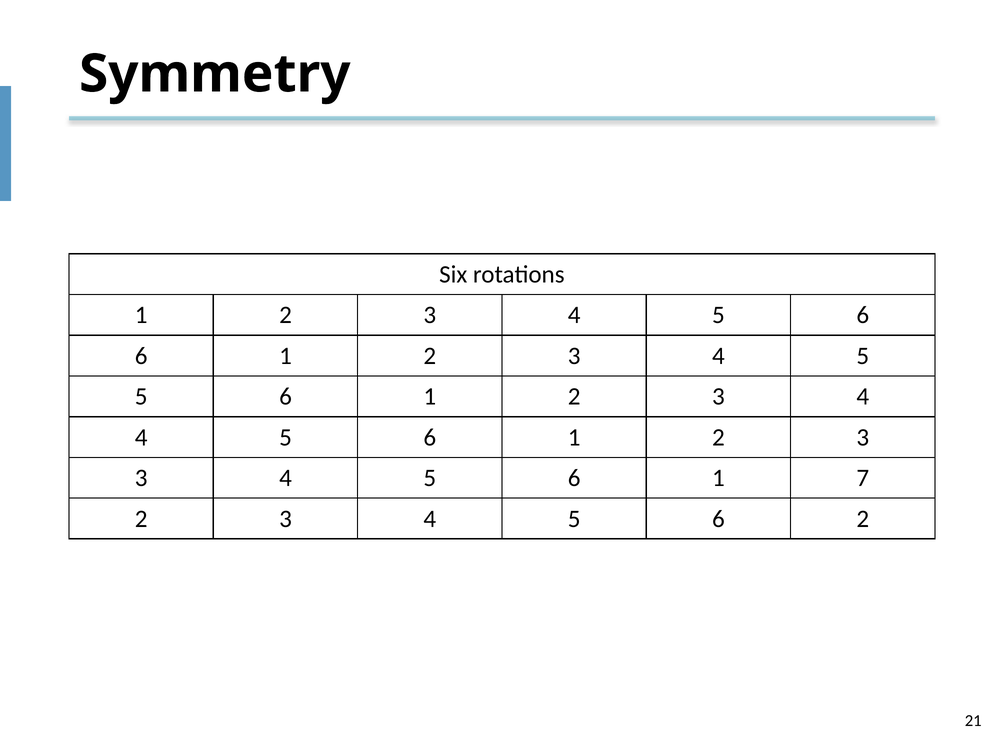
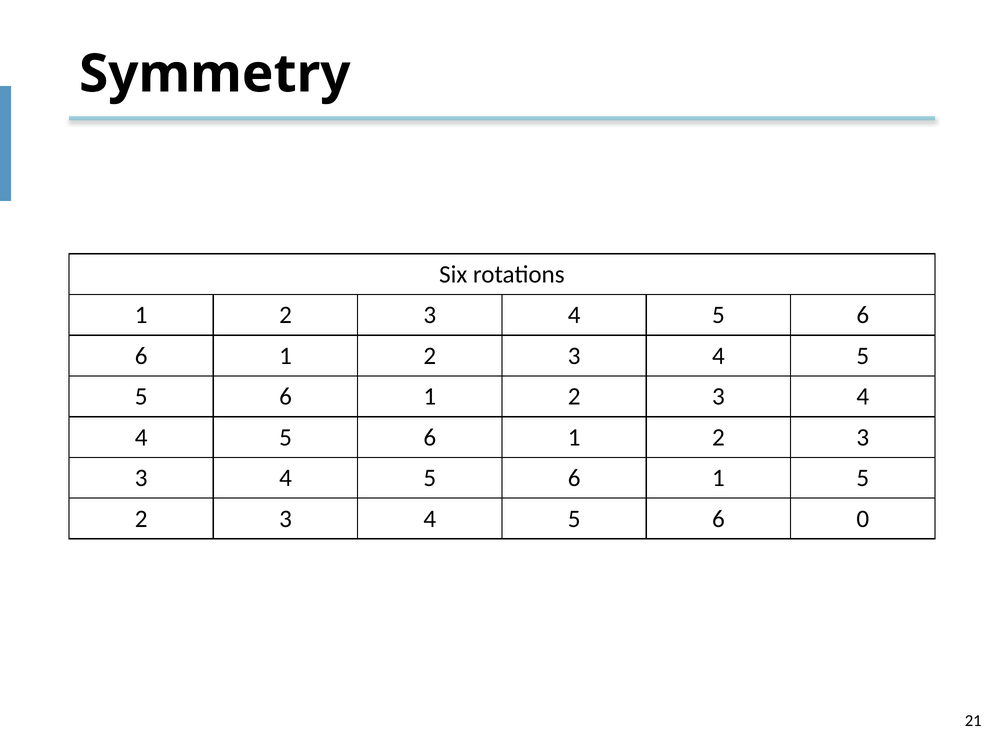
1 7: 7 -> 5 (863, 478)
6 2: 2 -> 0 (863, 519)
